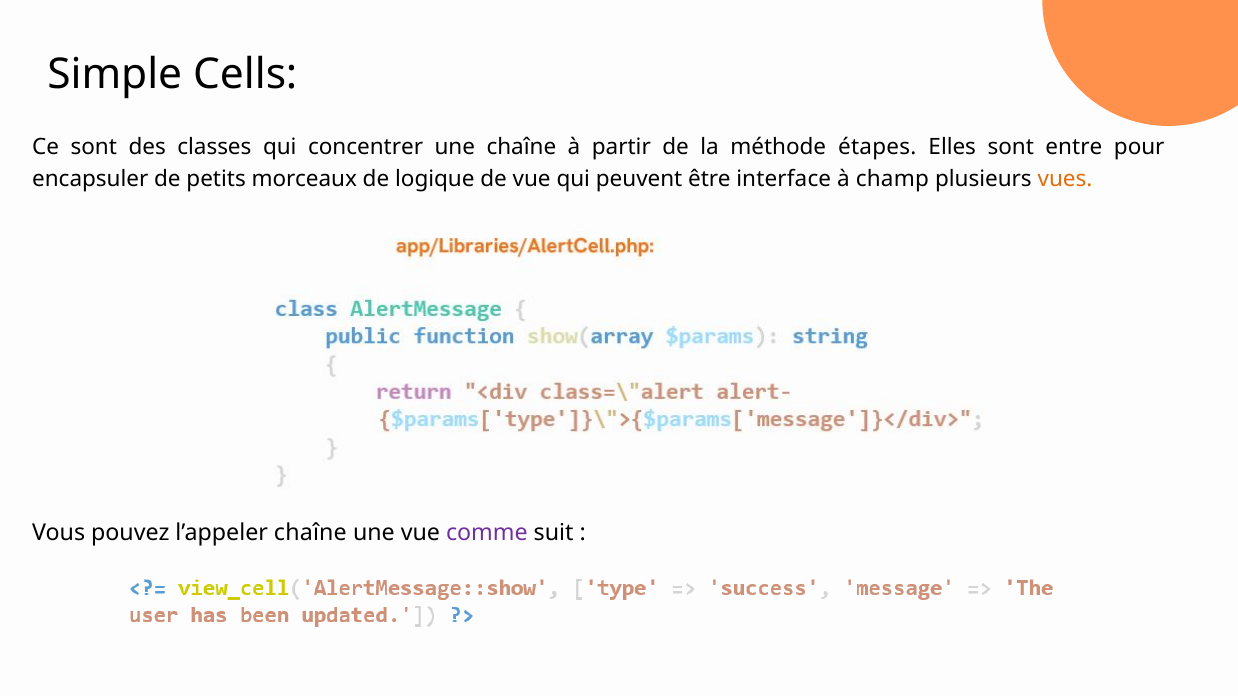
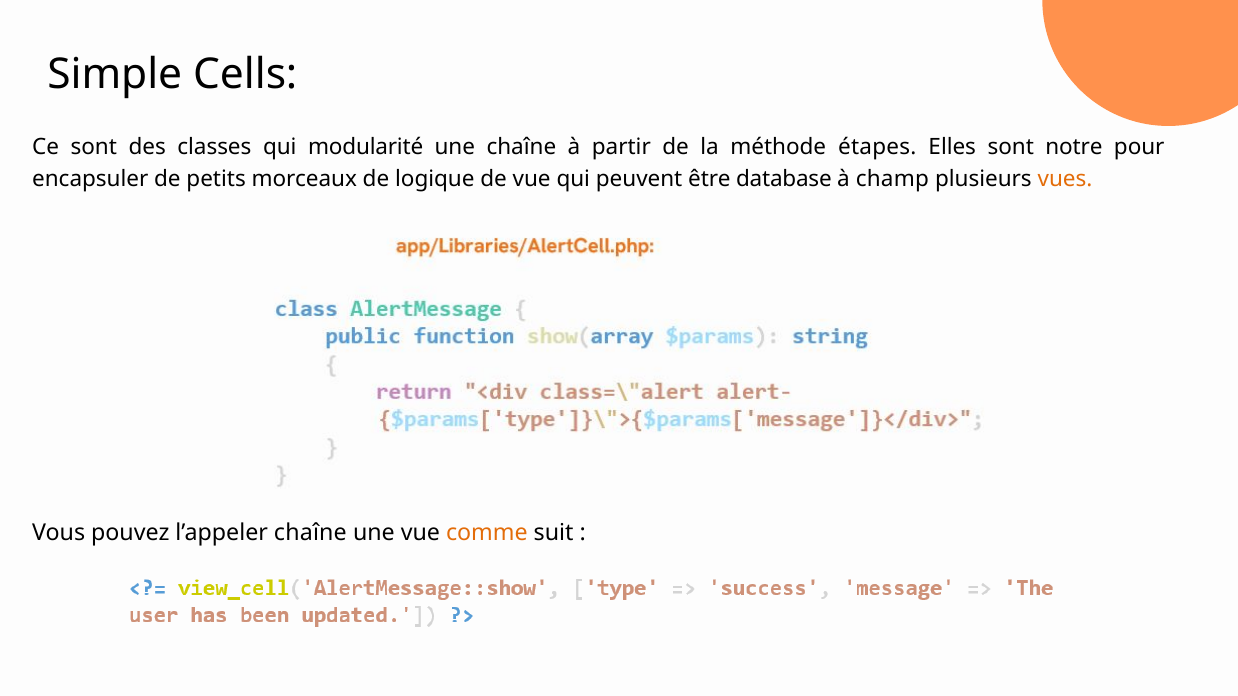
concentrer: concentrer -> modularité (366, 147)
entre: entre -> notre (1074, 147)
interface: interface -> database (784, 179)
comme colour: purple -> orange (487, 533)
